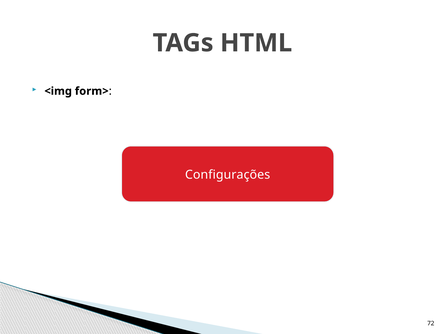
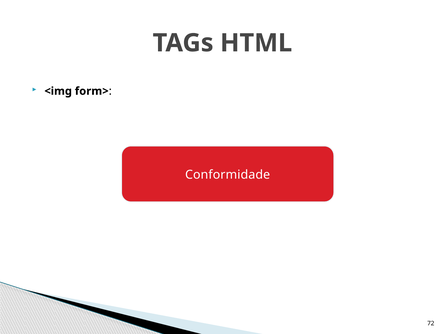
Configurações: Configurações -> Conformidade (228, 175)
